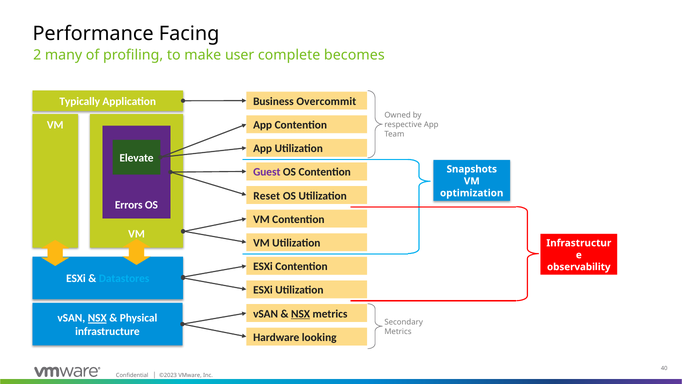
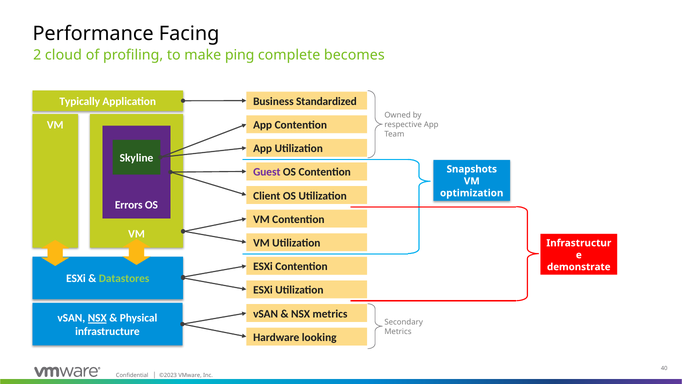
many: many -> cloud (63, 55)
user: user -> ping (240, 55)
Overcommit: Overcommit -> Standardized (326, 101)
Elevate: Elevate -> Skyline (136, 158)
Reset: Reset -> Client (267, 196)
observability: observability -> demonstrate (579, 267)
Datastores colour: light blue -> light green (124, 278)
NSX underline: present -> none (301, 314)
